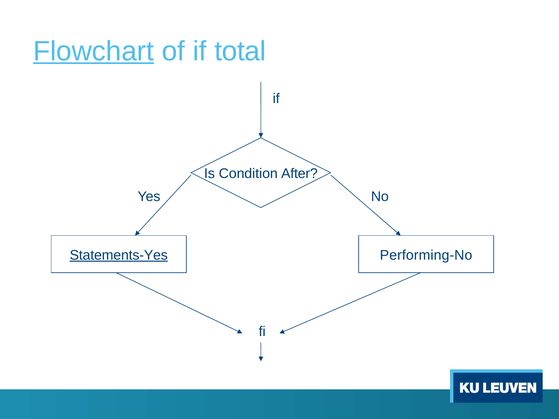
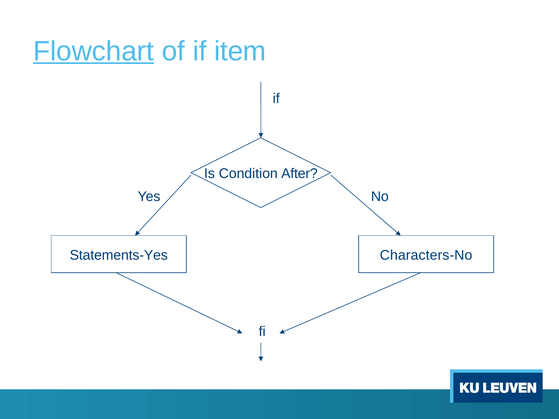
total: total -> item (240, 51)
Statements-Yes underline: present -> none (119, 255)
Performing-No: Performing-No -> Characters-No (426, 255)
